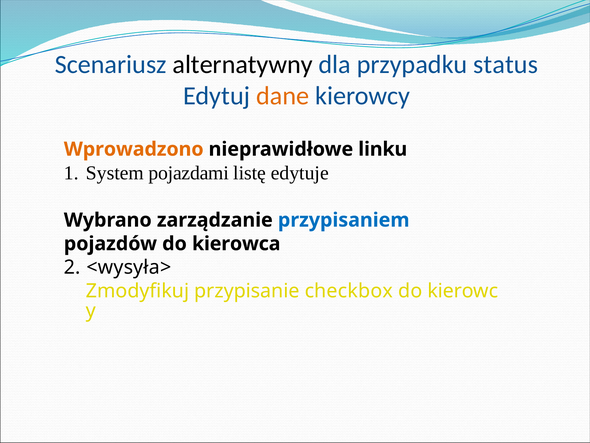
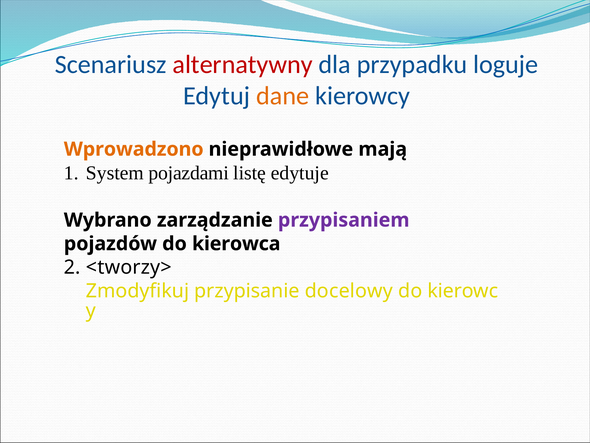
alternatywny colour: black -> red (243, 64)
status: status -> loguje (506, 64)
linku: linku -> mają (383, 149)
przypisaniem colour: blue -> purple (344, 220)
<wysyła>: <wysyła> -> <tworzy> (129, 267)
checkbox: checkbox -> docelowy (349, 291)
